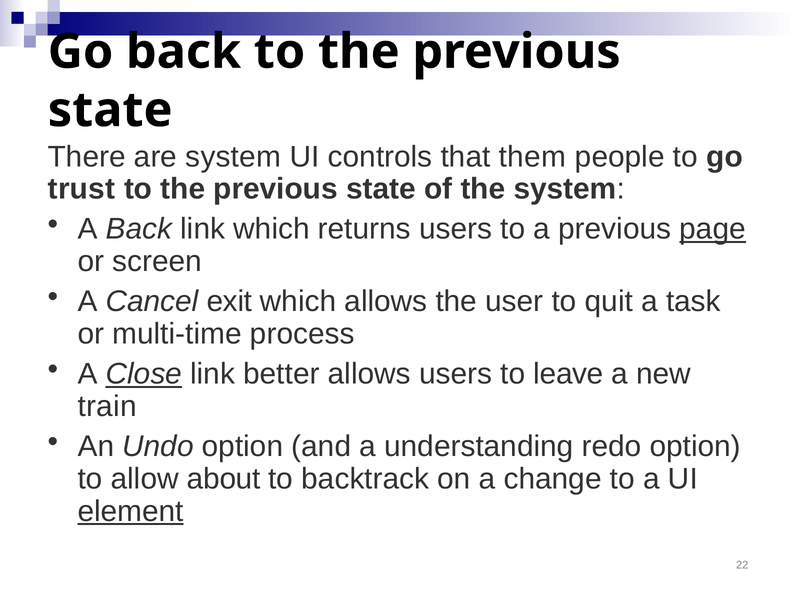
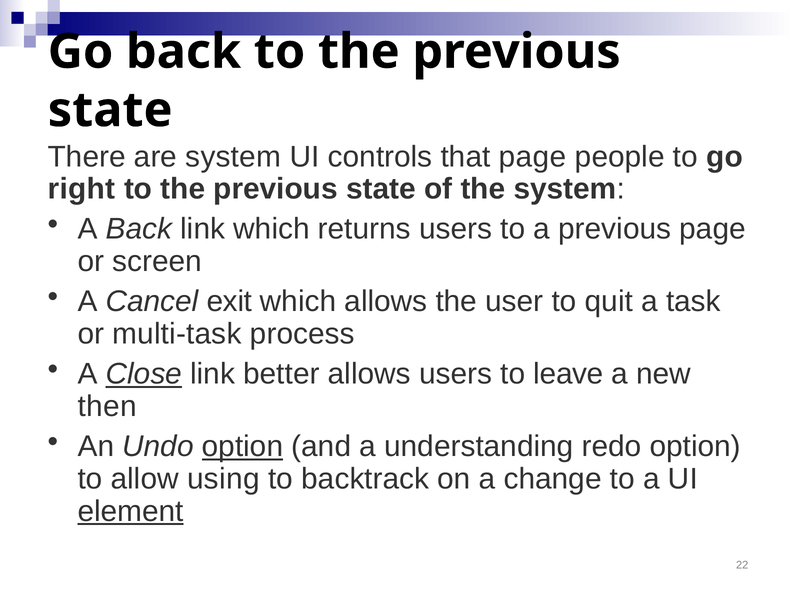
that them: them -> page (533, 157)
trust: trust -> right (82, 189)
page underline: present -> none (713, 229)
multi-time: multi-time -> multi-task (177, 334)
train: train -> then (107, 406)
option underline: none -> present (242, 447)
about: about -> using (223, 479)
